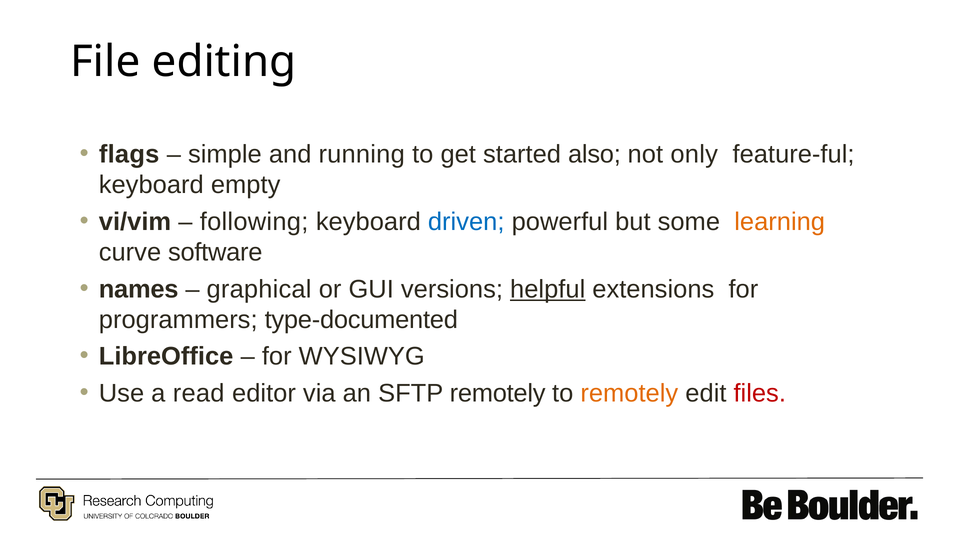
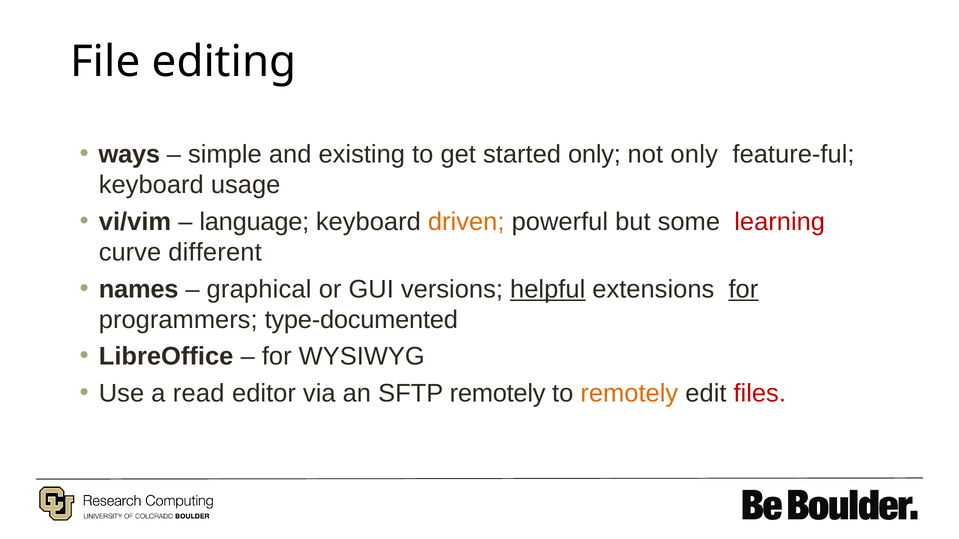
flags: flags -> ways (129, 154)
running: running -> existing (362, 154)
started also: also -> only (594, 154)
empty: empty -> usage (246, 185)
following: following -> language (254, 222)
driven colour: blue -> orange (466, 222)
learning colour: orange -> red (780, 222)
software: software -> different (215, 253)
for underline: none -> present (743, 289)
